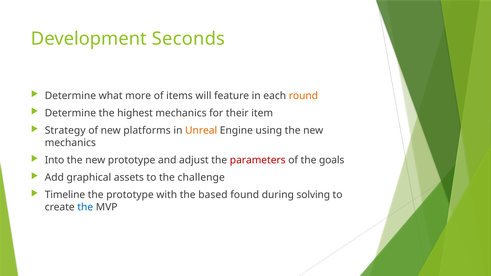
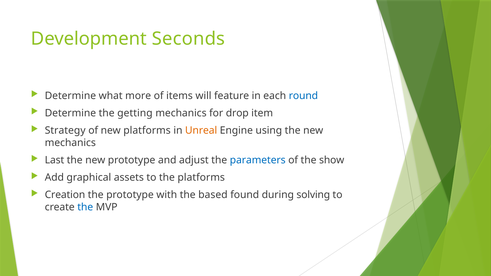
round colour: orange -> blue (303, 96)
highest: highest -> getting (135, 113)
their: their -> drop (237, 113)
Into: Into -> Last (54, 160)
parameters colour: red -> blue (258, 160)
goals: goals -> show (332, 160)
the challenge: challenge -> platforms (201, 178)
Timeline: Timeline -> Creation (65, 195)
